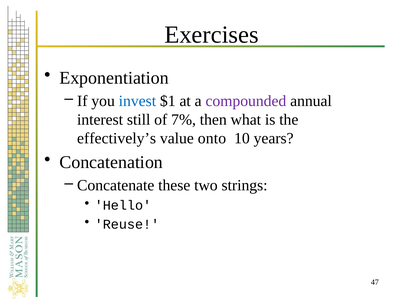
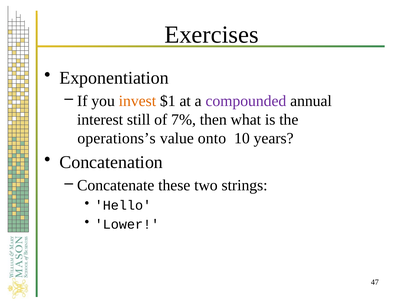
invest colour: blue -> orange (137, 101)
effectively’s: effectively’s -> operations’s (117, 139)
Reuse: Reuse -> Lower (127, 224)
